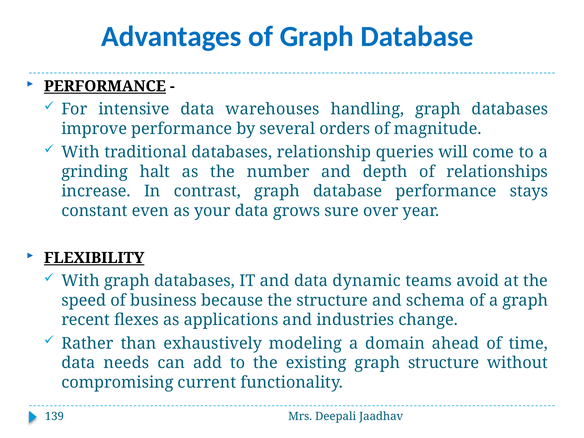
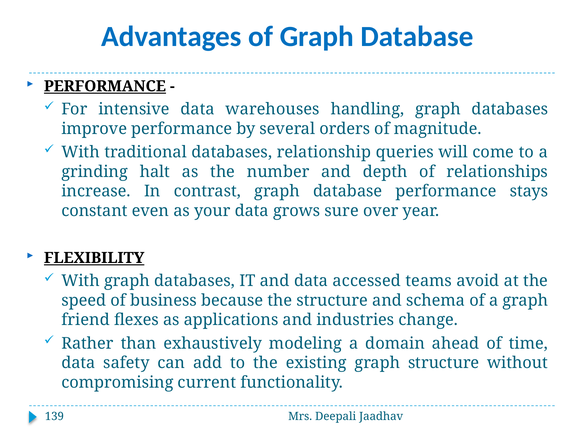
dynamic: dynamic -> accessed (367, 281)
recent: recent -> friend (86, 320)
needs: needs -> safety (126, 363)
